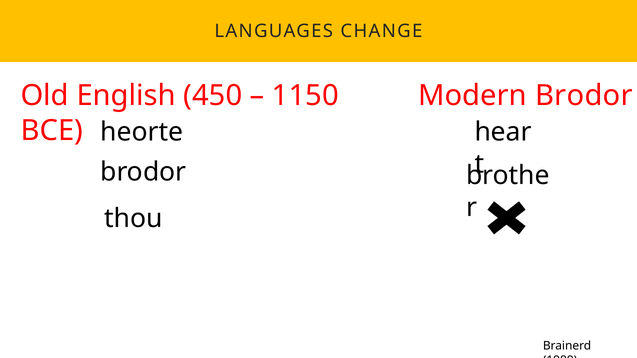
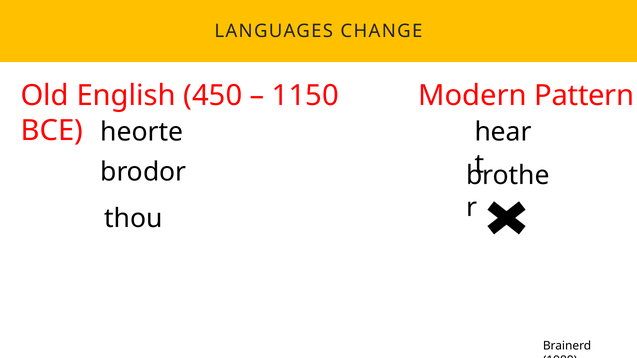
Modern Brodor: Brodor -> Pattern (584, 96)
